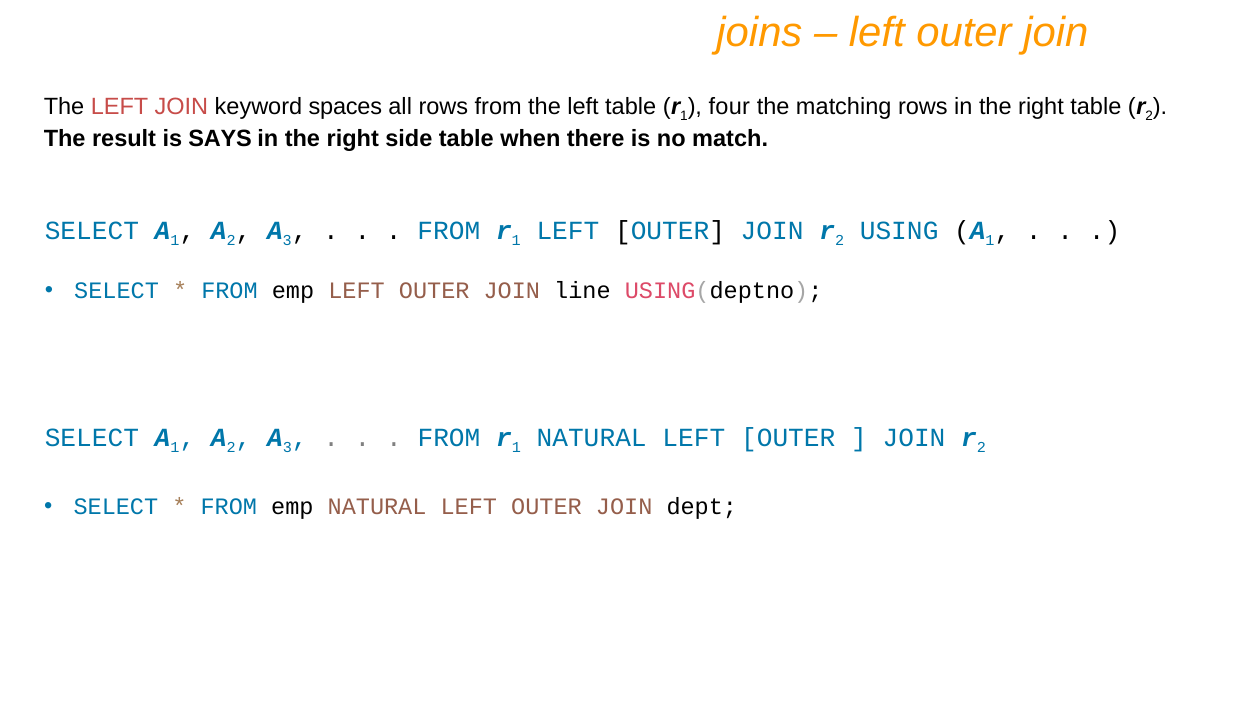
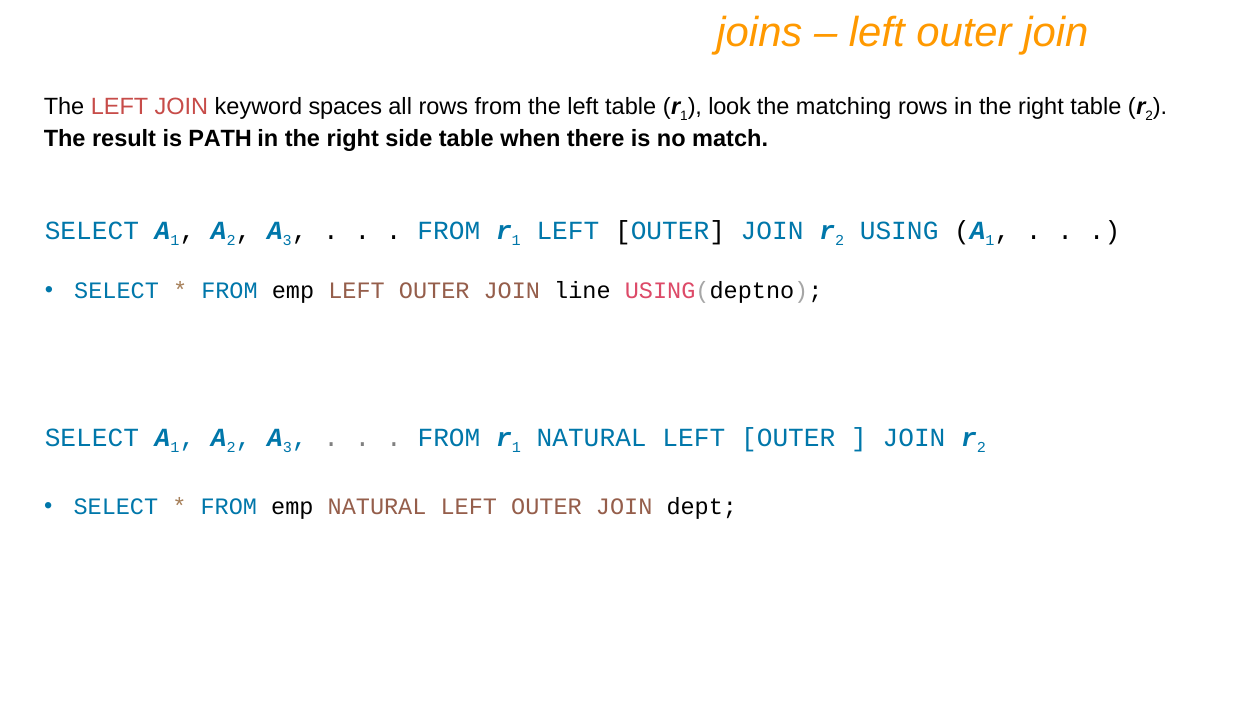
four: four -> look (730, 107)
SAYS: SAYS -> PATH (220, 139)
